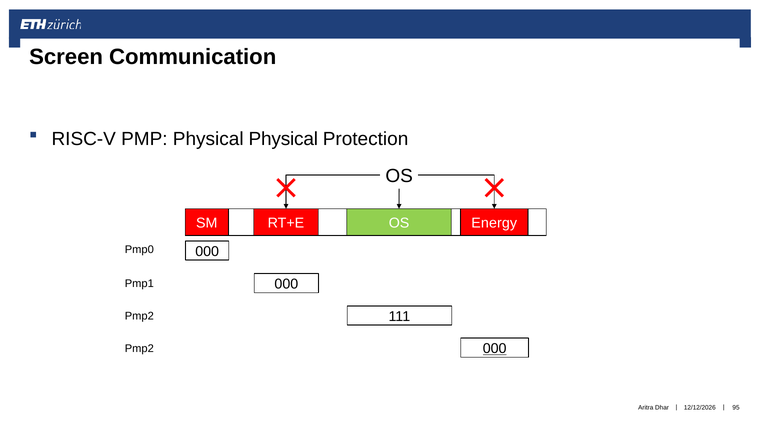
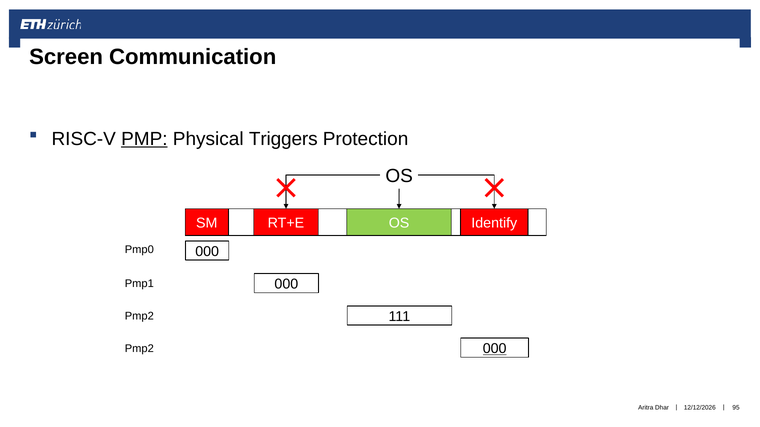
PMP underline: none -> present (144, 139)
Physical Physical: Physical -> Triggers (283, 139)
Energy: Energy -> Identify (494, 224)
